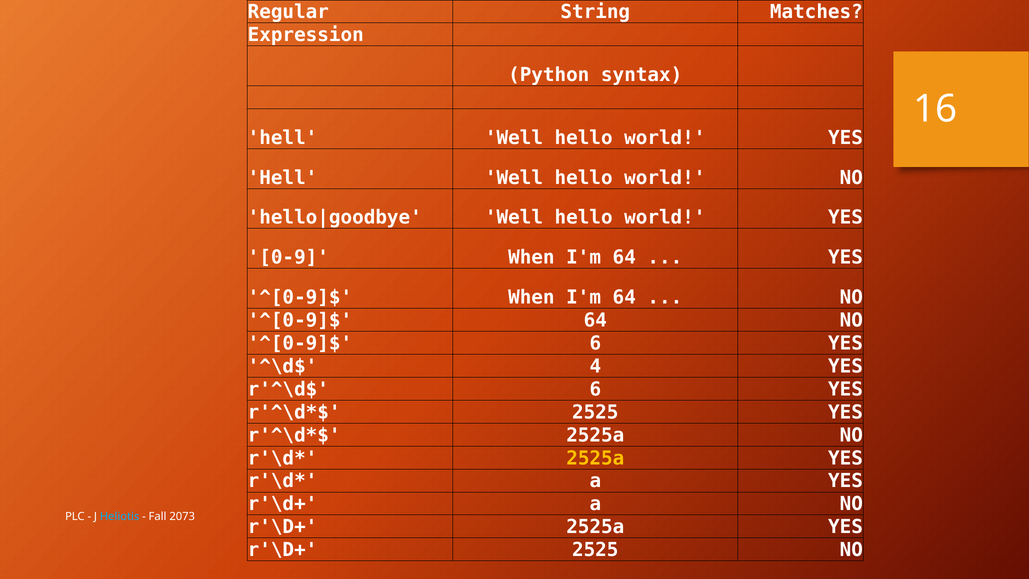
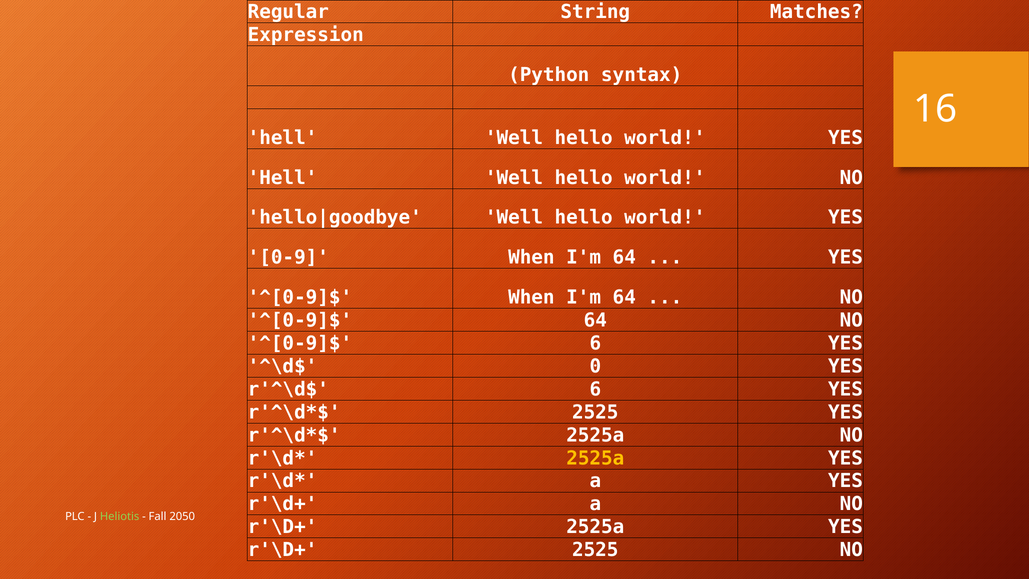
4: 4 -> 0 (595, 366)
Heliotis colour: light blue -> light green (120, 516)
2073: 2073 -> 2050 (182, 516)
